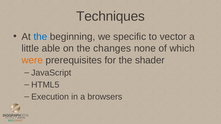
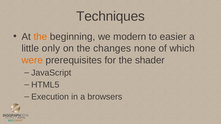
the colour: blue -> orange (40, 37)
specific: specific -> modern (130, 37)
vector: vector -> easier (173, 37)
able: able -> only (51, 48)
